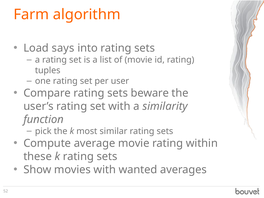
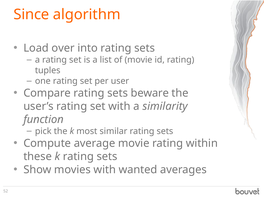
Farm: Farm -> Since (31, 14)
says: says -> over (63, 48)
